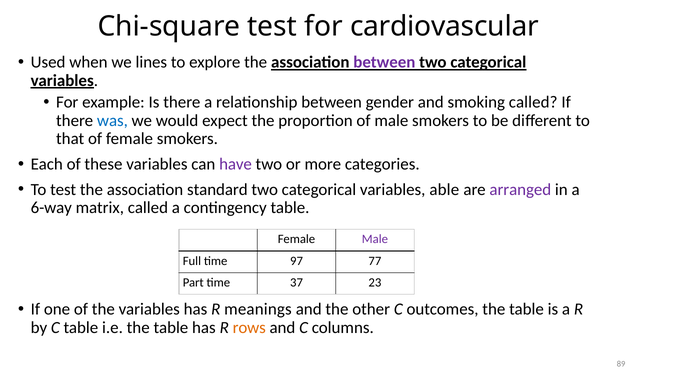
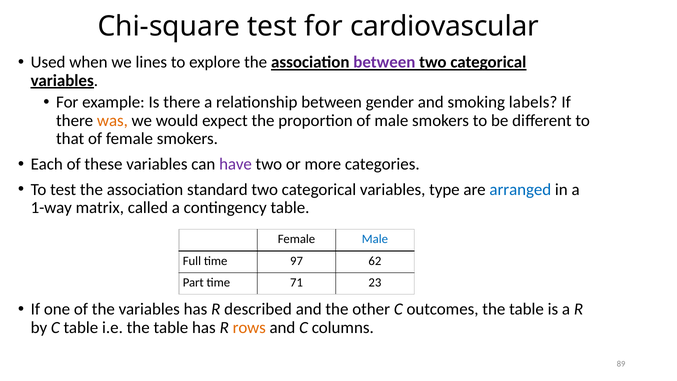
smoking called: called -> labels (533, 102)
was colour: blue -> orange (112, 121)
able: able -> type (444, 189)
arranged colour: purple -> blue (520, 189)
6-way: 6-way -> 1-way (51, 208)
Male colour: purple -> blue (375, 239)
77: 77 -> 62 (375, 261)
37: 37 -> 71 (297, 282)
meanings: meanings -> described (258, 309)
